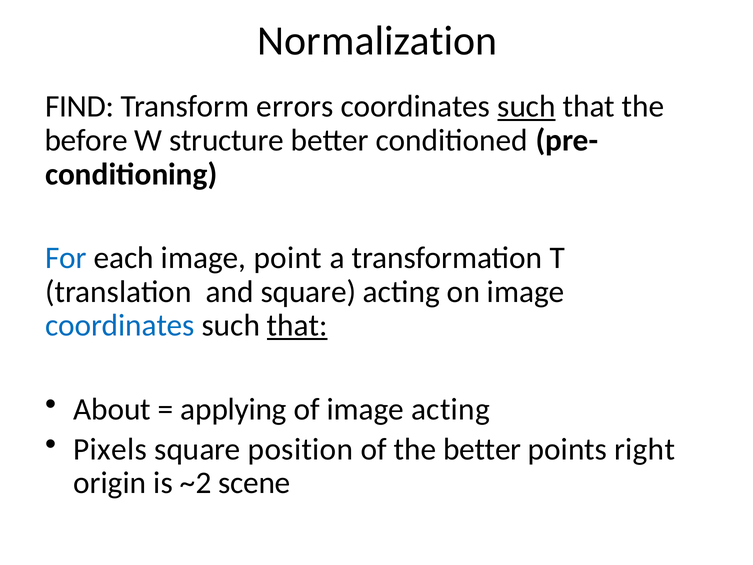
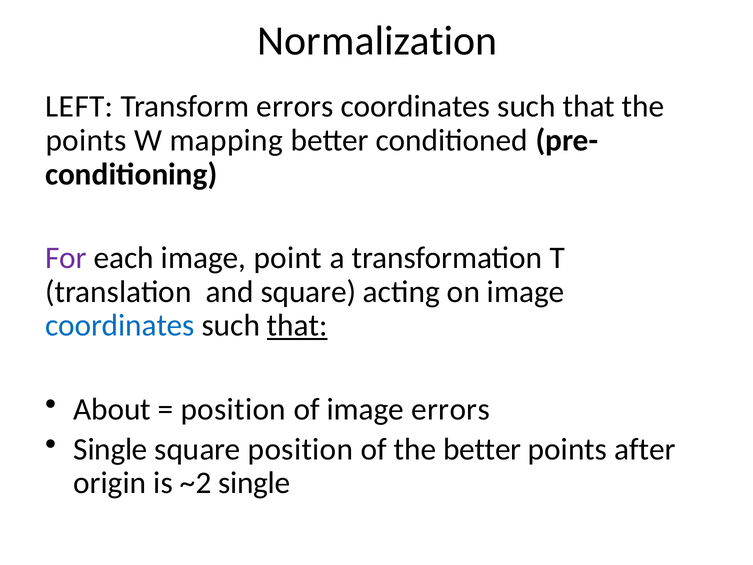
FIND: FIND -> LEFT (79, 106)
such underline: present -> none (526, 106)
before: before -> points (86, 140)
structure: structure -> mapping (226, 140)
For colour: blue -> purple (66, 258)
applying: applying -> position (233, 409)
image acting: acting -> errors (451, 409)
Pixels: Pixels -> Single (110, 449)
right: right -> after (645, 449)
~2 scene: scene -> single (254, 483)
